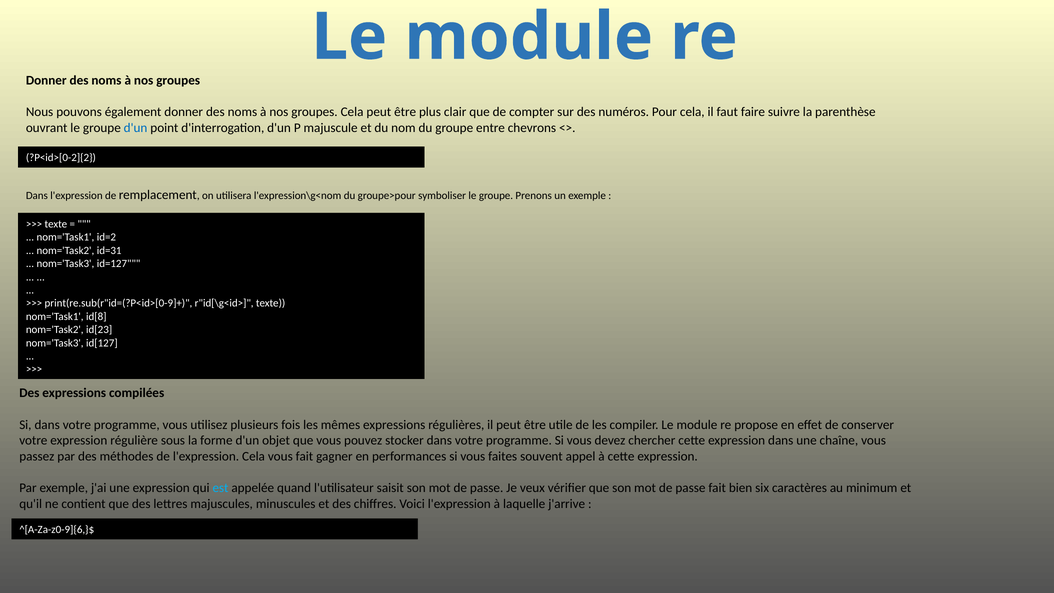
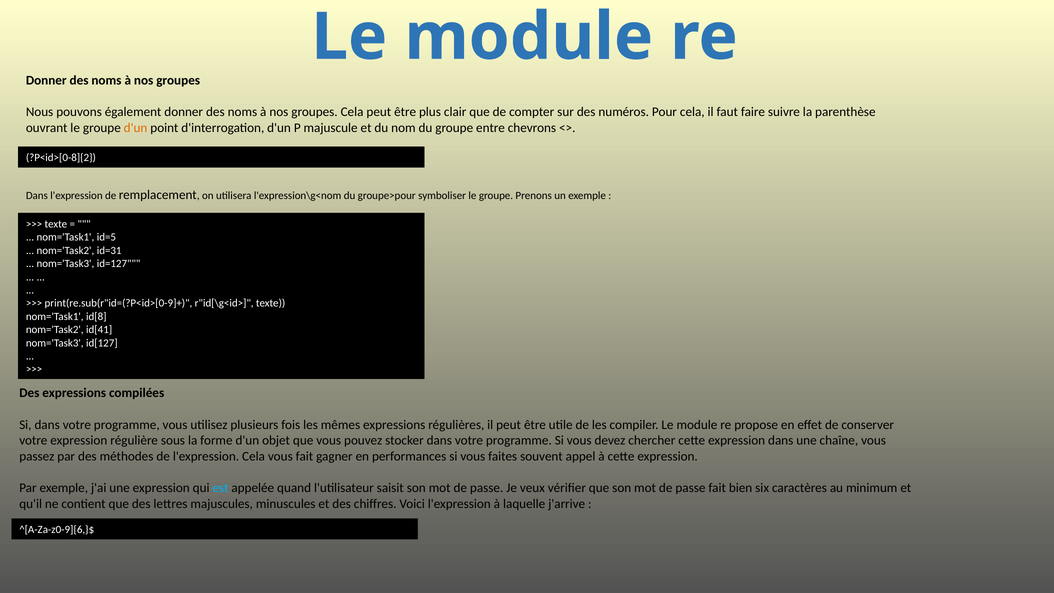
d'un colour: blue -> orange (136, 128)
?P<id>[0-2]{2: ?P<id>[0-2]{2 -> ?P<id>[0-8]{2 (61, 158)
id=2: id=2 -> id=5 (106, 237)
id[23: id[23 -> id[41 (99, 330)
